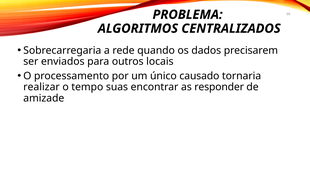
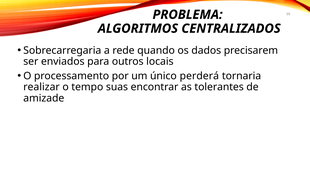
causado: causado -> perderá (199, 76)
responder: responder -> tolerantes (219, 87)
